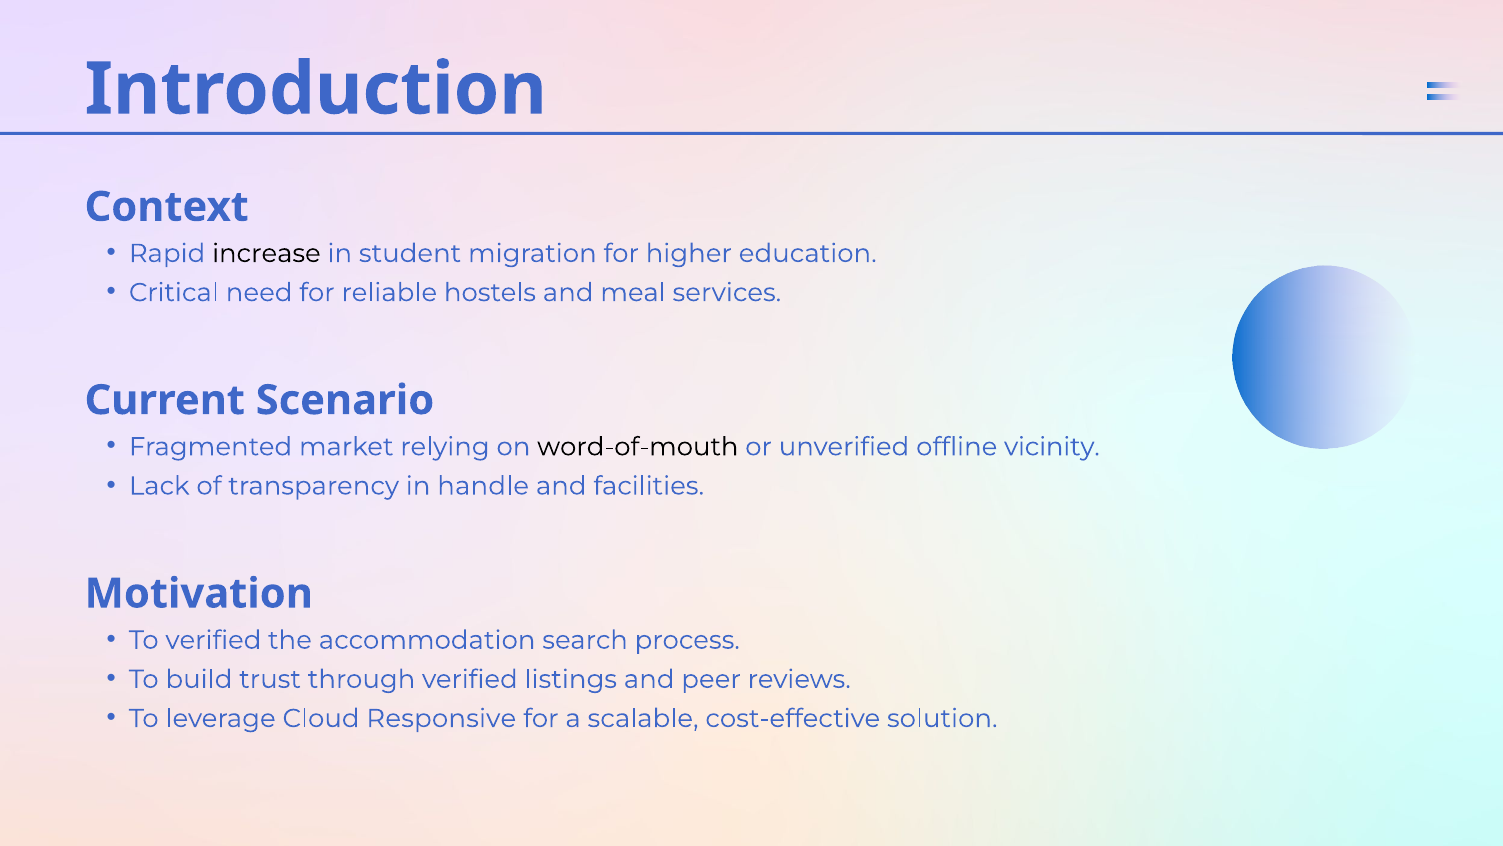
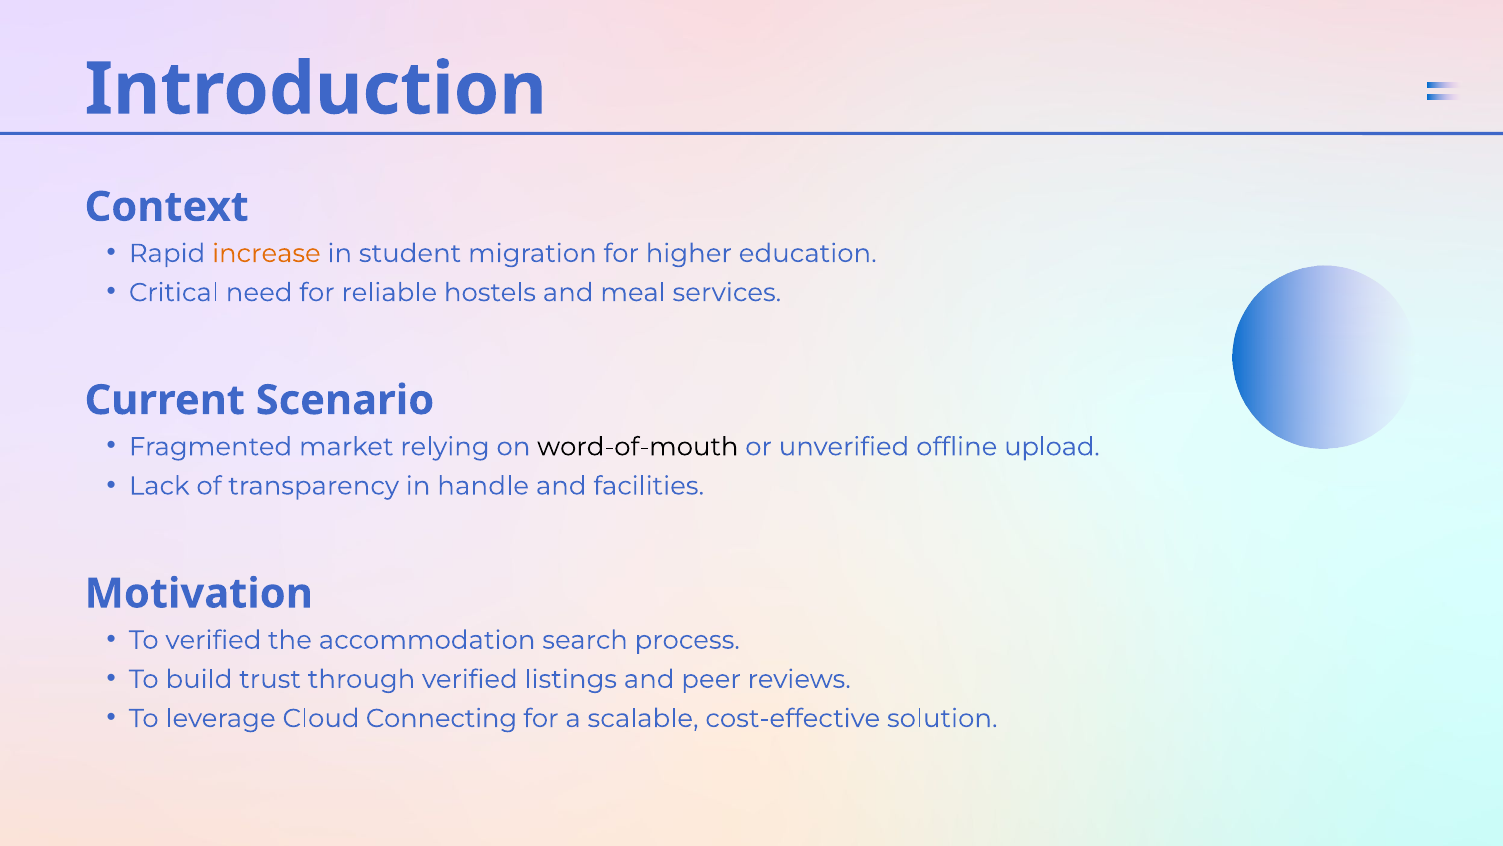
increase colour: black -> orange (266, 253)
vicinity: vicinity -> upload (1052, 446)
Responsive: Responsive -> Connecting (441, 718)
